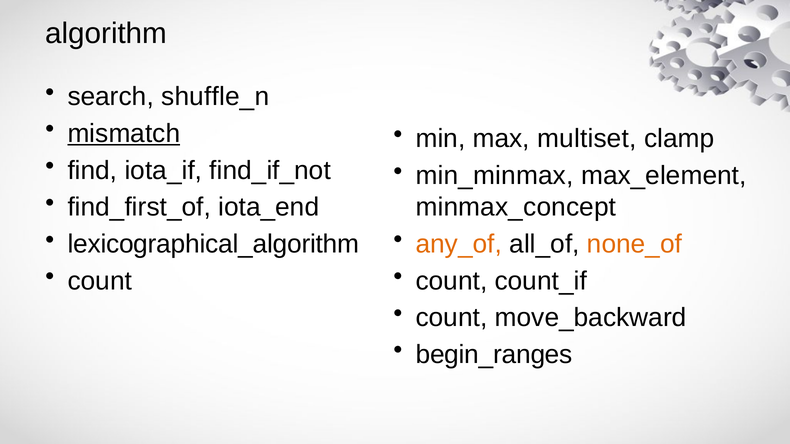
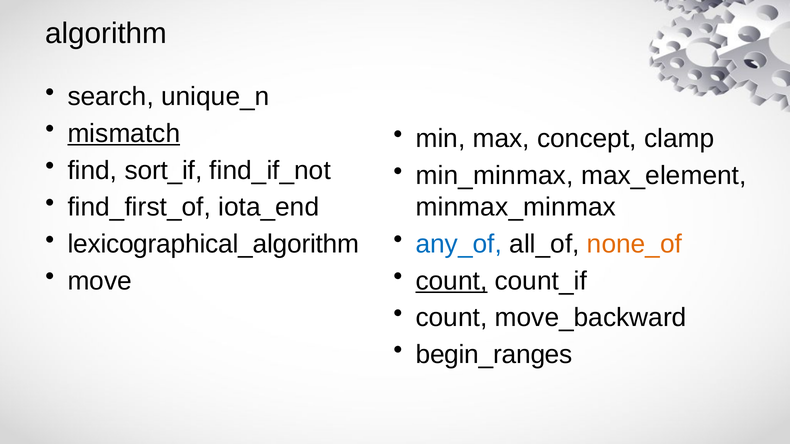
shuffle_n: shuffle_n -> unique_n (215, 97)
multiset: multiset -> concept (587, 139)
iota_if: iota_if -> sort_if (163, 171)
minmax_concept: minmax_concept -> minmax_minmax (516, 207)
any_of colour: orange -> blue (459, 244)
count underline: none -> present (452, 281)
count: count -> move (100, 281)
